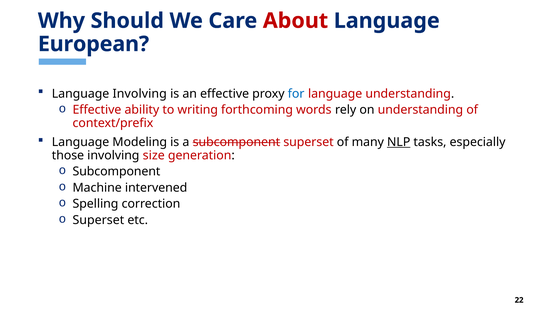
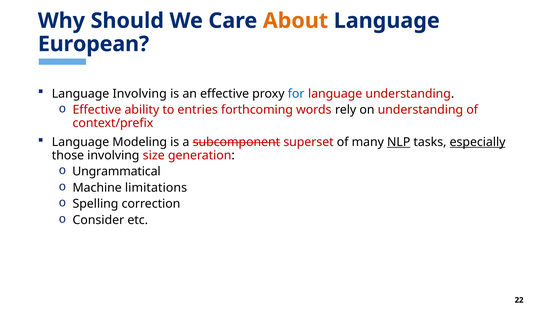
About colour: red -> orange (296, 21)
writing: writing -> entries (198, 110)
especially underline: none -> present (478, 142)
Subcomponent: Subcomponent -> Ungrammatical (116, 172)
intervened: intervened -> limitations (156, 188)
Superset: Superset -> Consider (98, 220)
